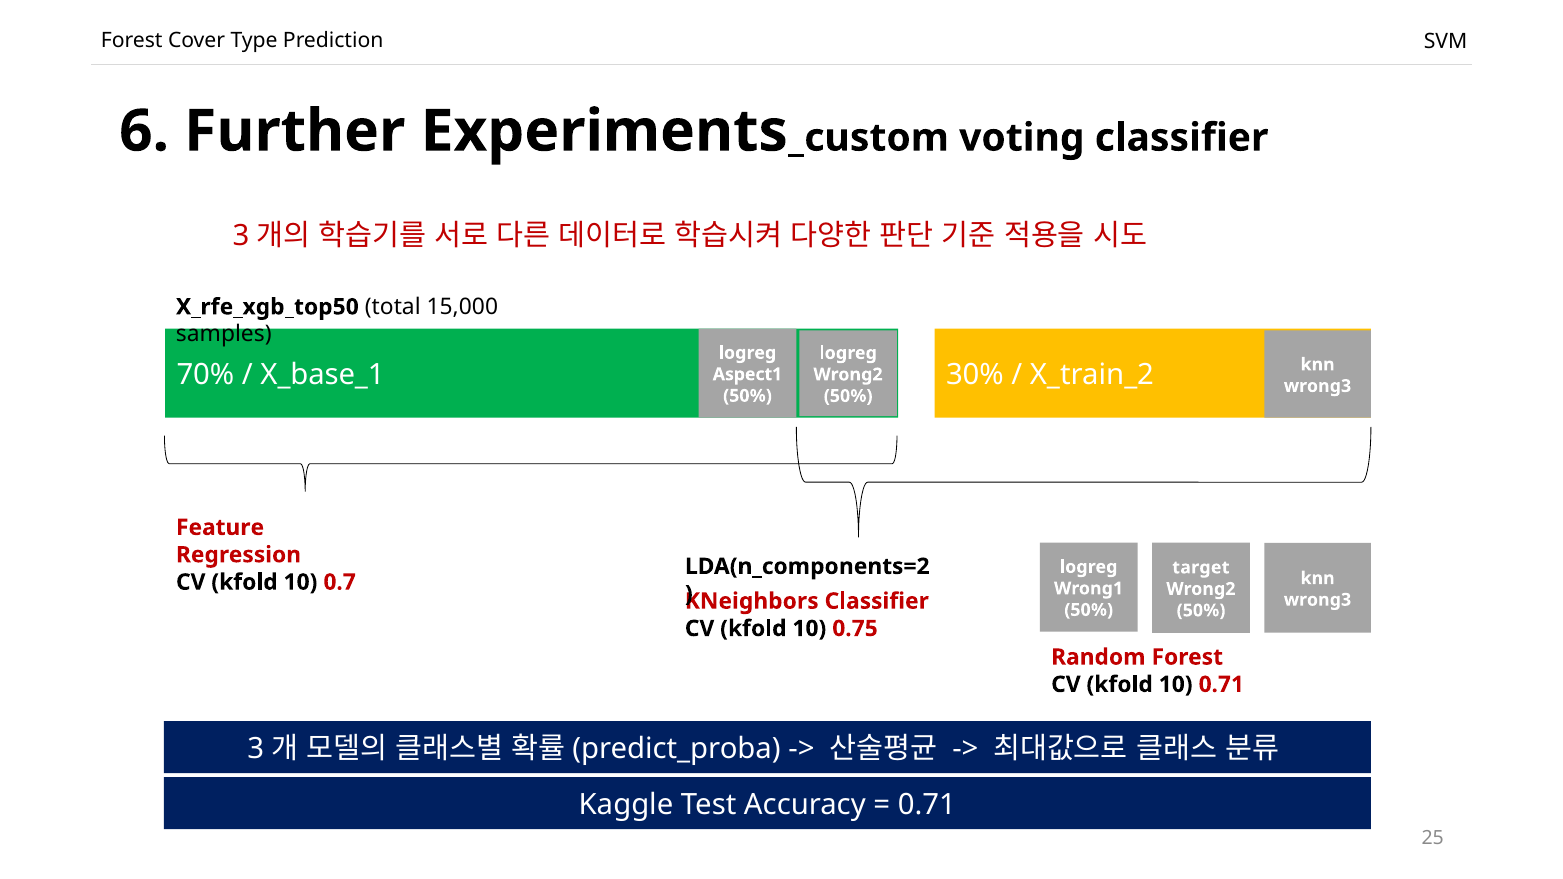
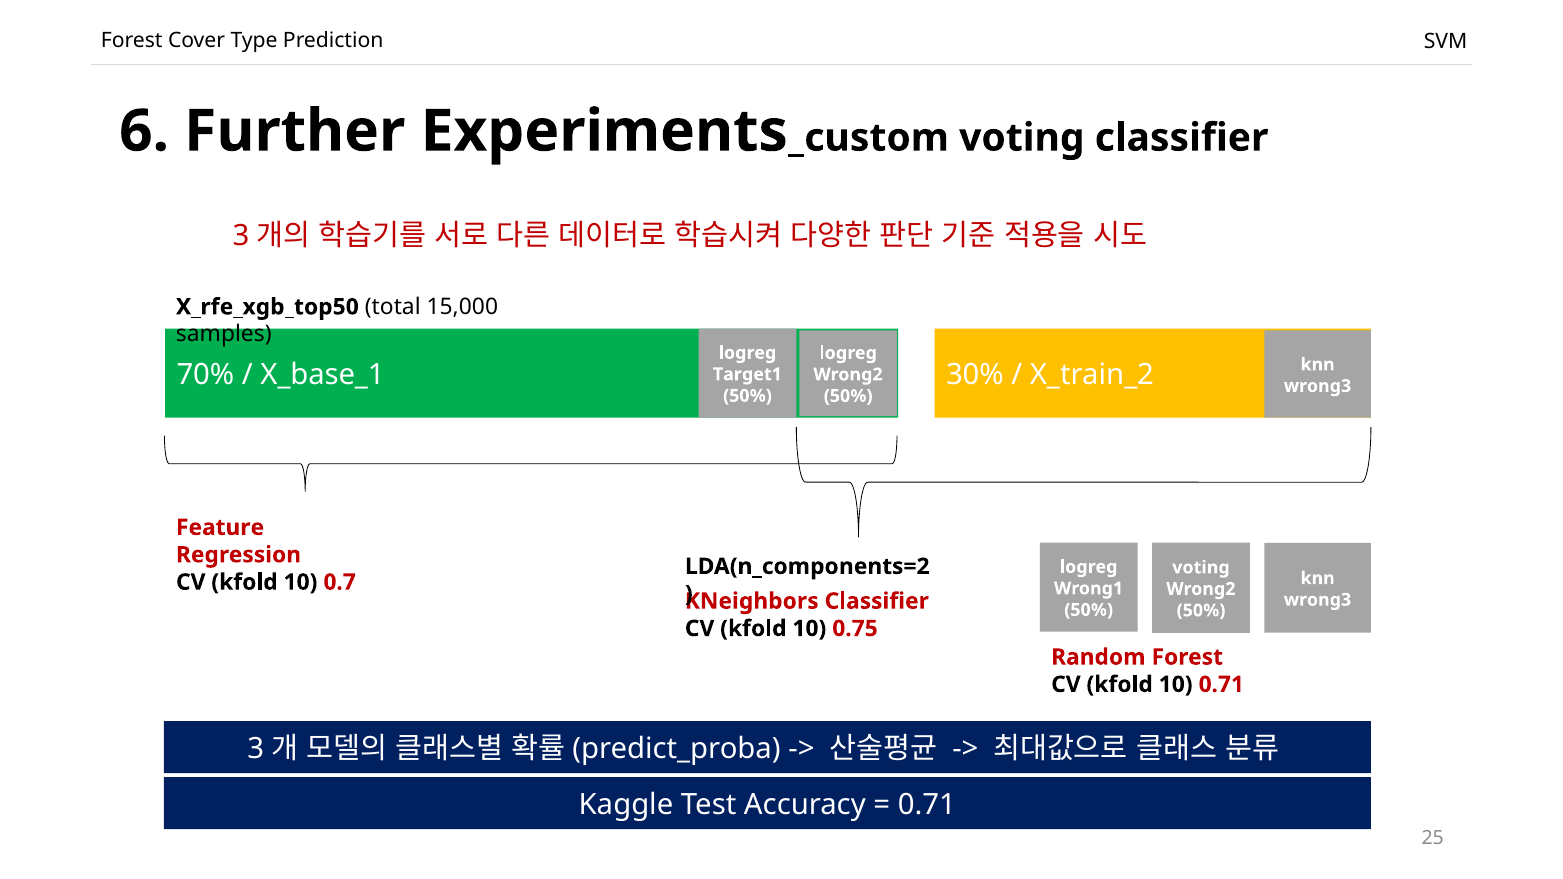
Aspect1: Aspect1 -> Target1 (747, 374)
target: target -> voting (1201, 568)
